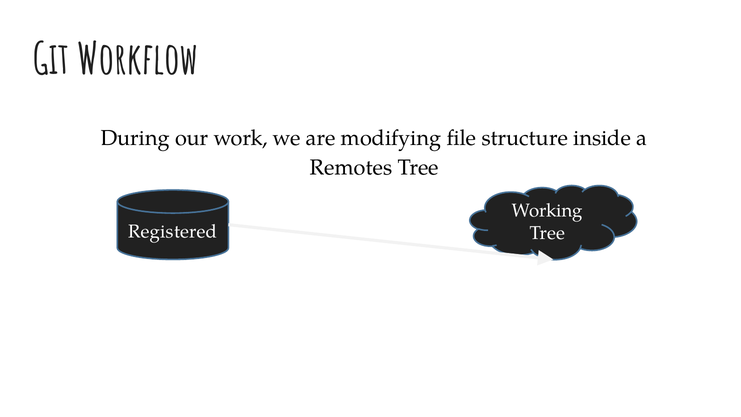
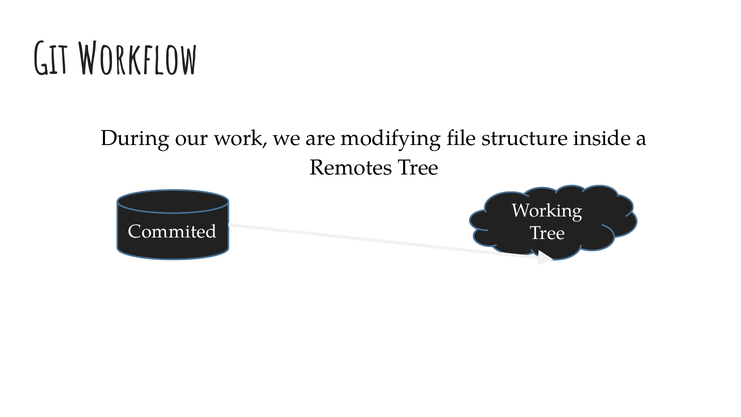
Registered: Registered -> Commited (173, 232)
